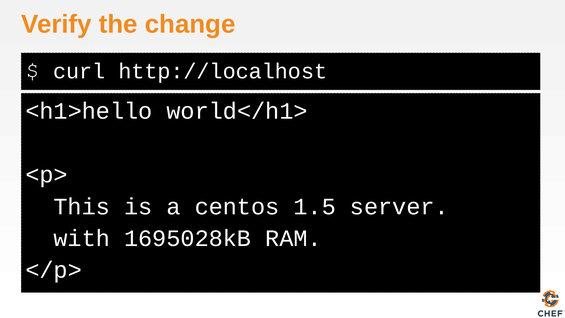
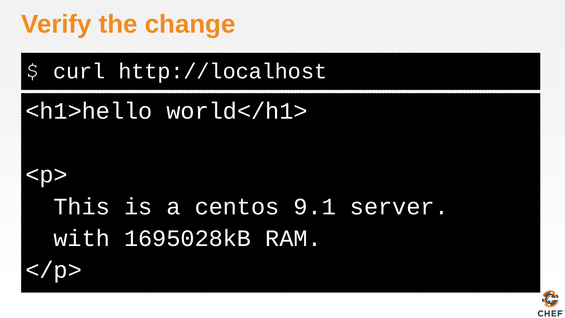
1.5: 1.5 -> 9.1 (315, 206)
